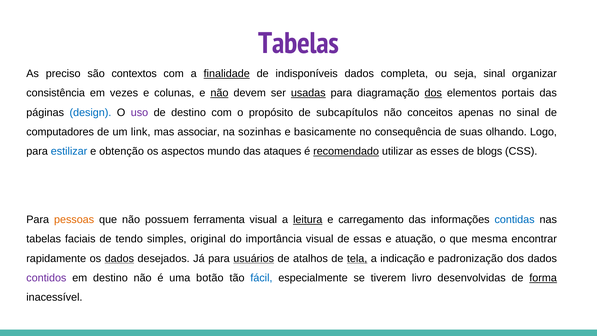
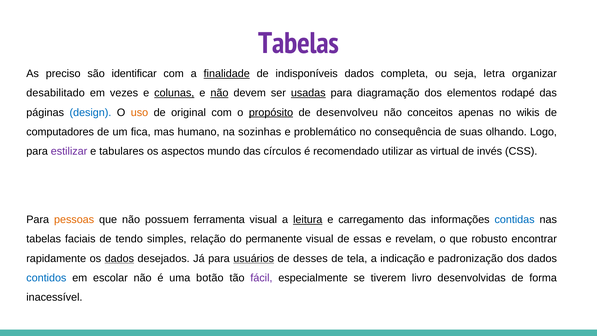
contextos: contextos -> identificar (134, 74)
seja sinal: sinal -> letra (494, 74)
consistência: consistência -> desabilitado (56, 93)
colunas underline: none -> present (174, 93)
dos underline: present -> none (433, 93)
portais: portais -> rodapé (518, 93)
uso colour: purple -> orange (139, 112)
de destino: destino -> original (189, 112)
propósito underline: none -> present (271, 112)
subcapítulos: subcapítulos -> desenvolveu (347, 112)
no sinal: sinal -> wikis (528, 112)
link: link -> fica (141, 132)
associar: associar -> humano (199, 132)
basicamente: basicamente -> problemático (325, 132)
estilizar colour: blue -> purple (69, 151)
obtenção: obtenção -> tabulares (122, 151)
ataques: ataques -> círculos (282, 151)
recomendado underline: present -> none (346, 151)
esses: esses -> virtual (445, 151)
blogs: blogs -> invés (490, 151)
original: original -> relação (208, 239)
importância: importância -> permanente (274, 239)
atuação: atuação -> revelam (416, 239)
mesma: mesma -> robusto (490, 239)
atalhos: atalhos -> desses (310, 258)
tela underline: present -> none (357, 258)
contidos colour: purple -> blue (46, 278)
em destino: destino -> escolar (110, 278)
fácil colour: blue -> purple (261, 278)
forma underline: present -> none (543, 278)
